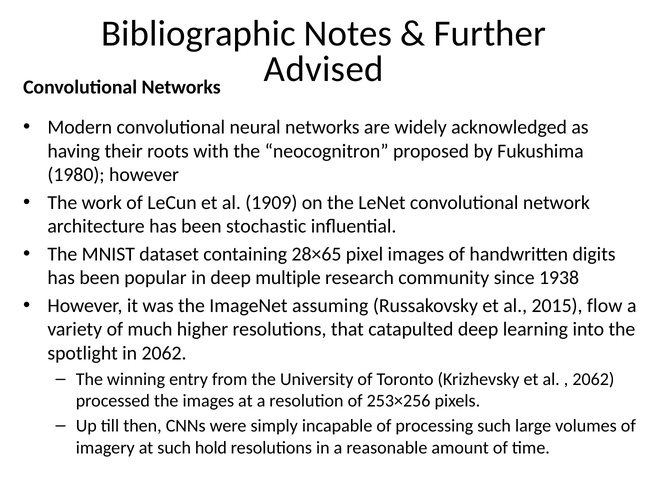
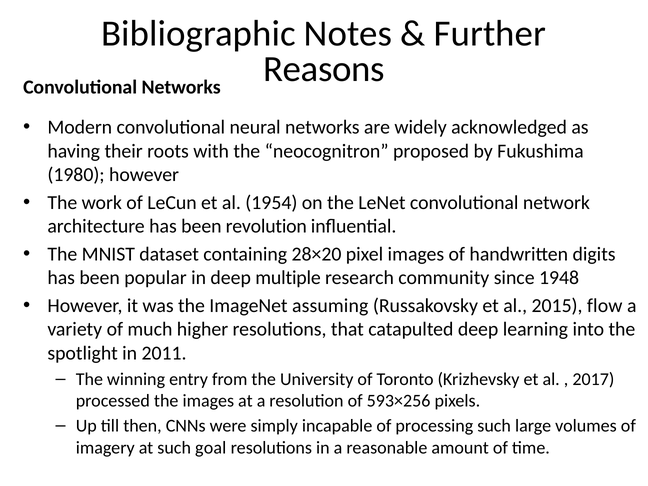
Advised: Advised -> Reasons (324, 69)
1909: 1909 -> 1954 (271, 203)
stochastic: stochastic -> revolution (266, 226)
28×65: 28×65 -> 28×20 (316, 254)
1938: 1938 -> 1948 (559, 278)
in 2062: 2062 -> 2011 (164, 353)
2062: 2062 -> 2017 (593, 379)
253×256: 253×256 -> 593×256 (399, 401)
hold: hold -> goal (211, 448)
